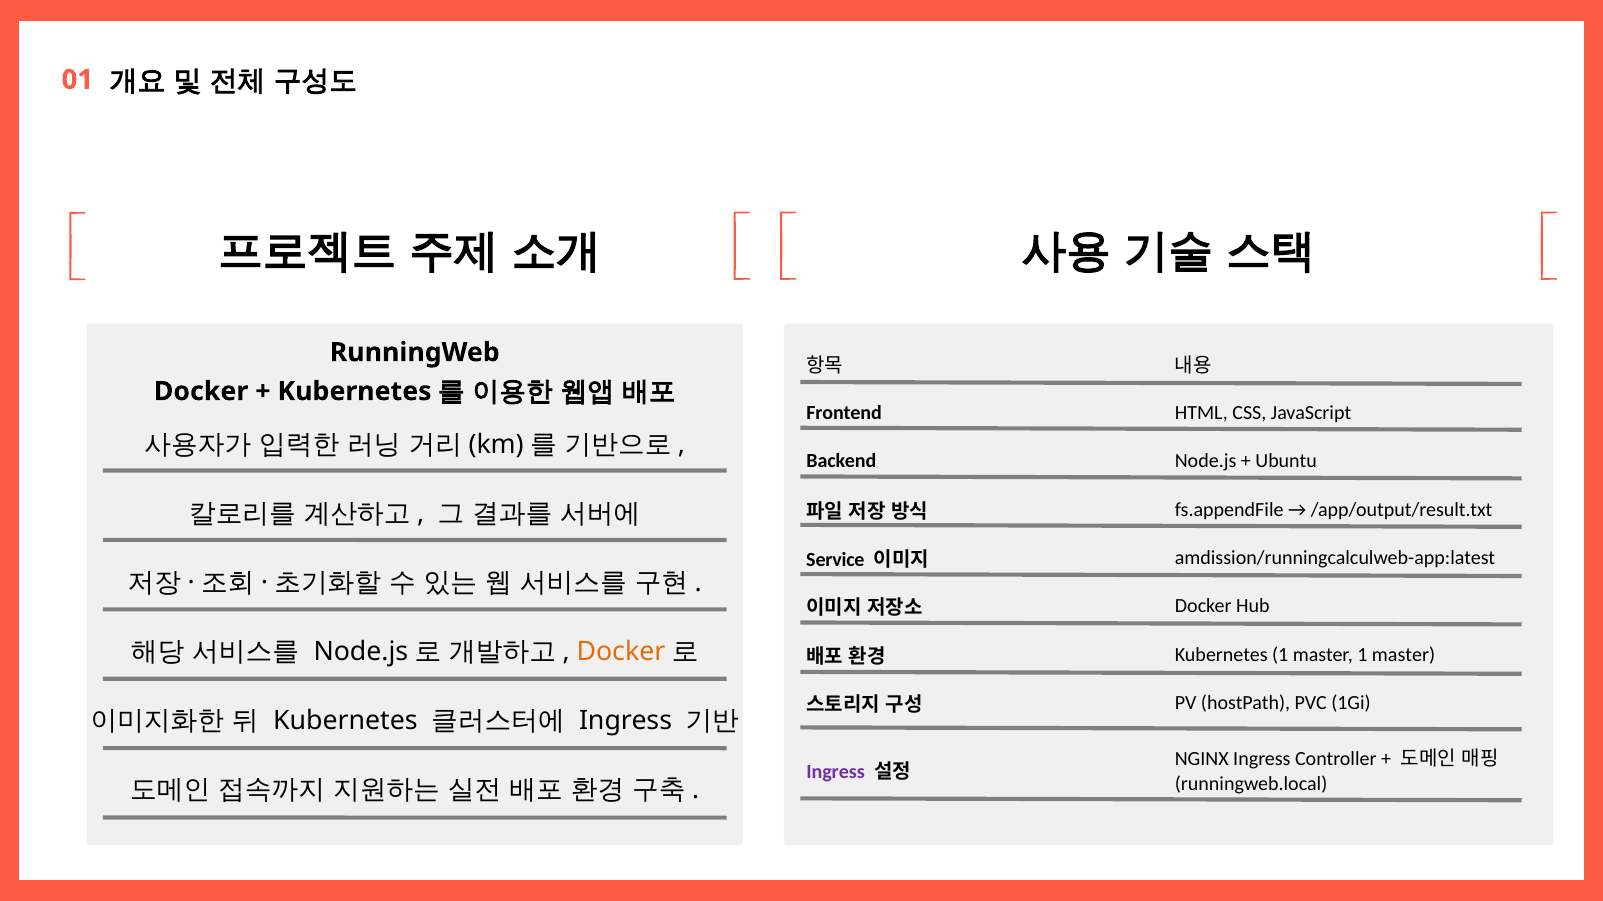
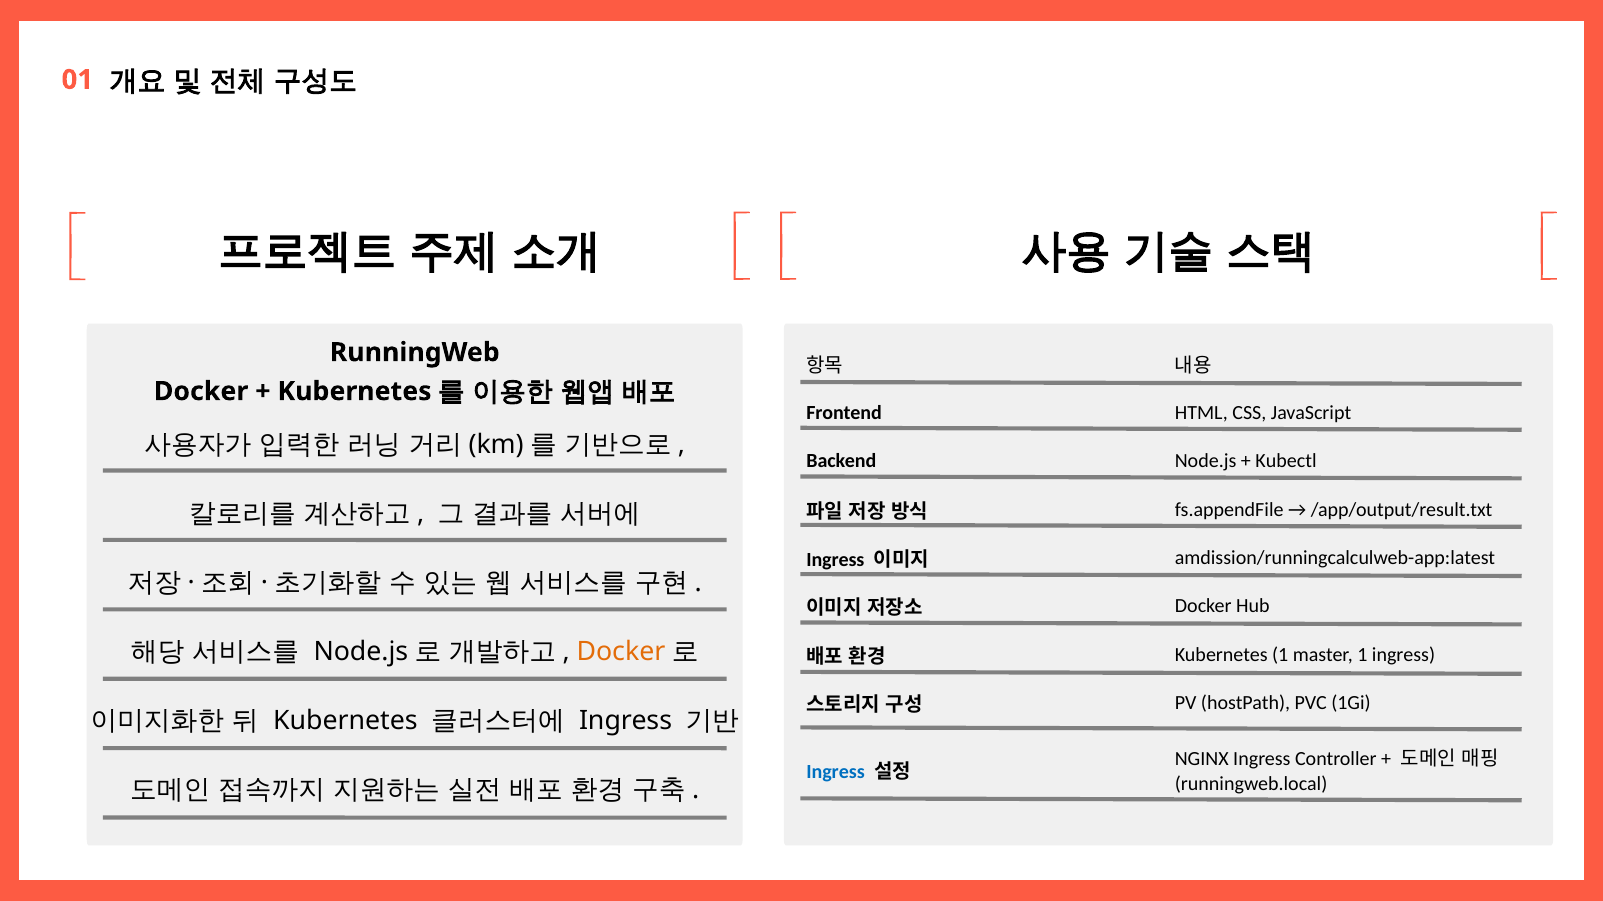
Ubuntu: Ubuntu -> Kubectl (1286, 462)
Service: Service -> Ingress (835, 560)
master 1 master: master -> ingress (1404, 655)
Ingress colour: purple -> blue (836, 772)
